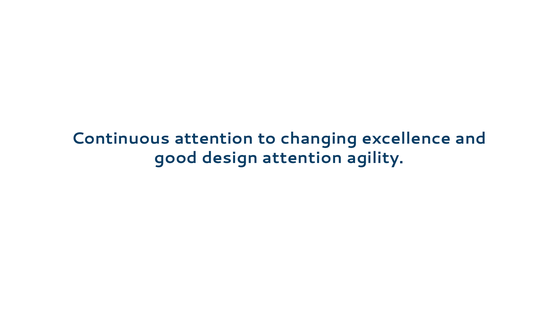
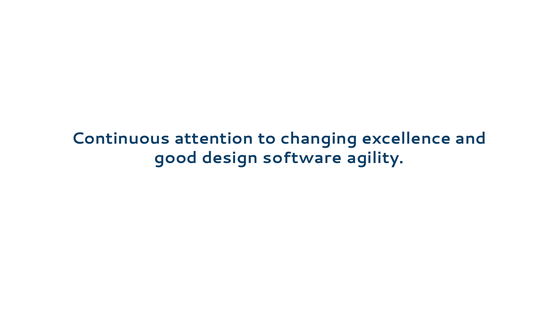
design attention: attention -> software (302, 158)
